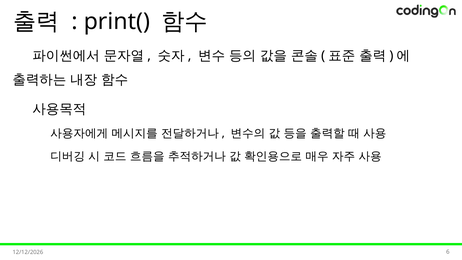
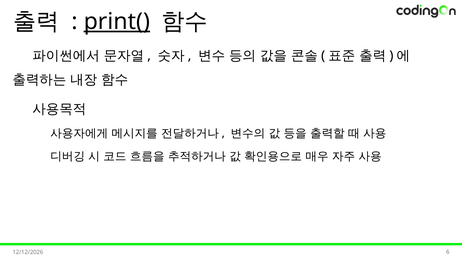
print( underline: none -> present (117, 22)
